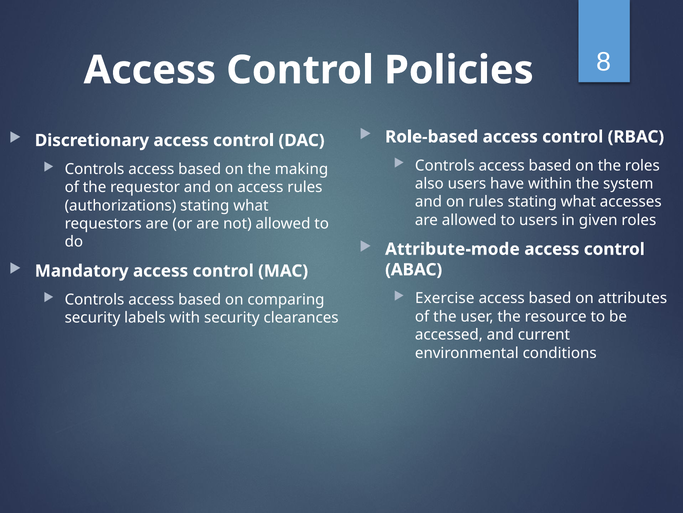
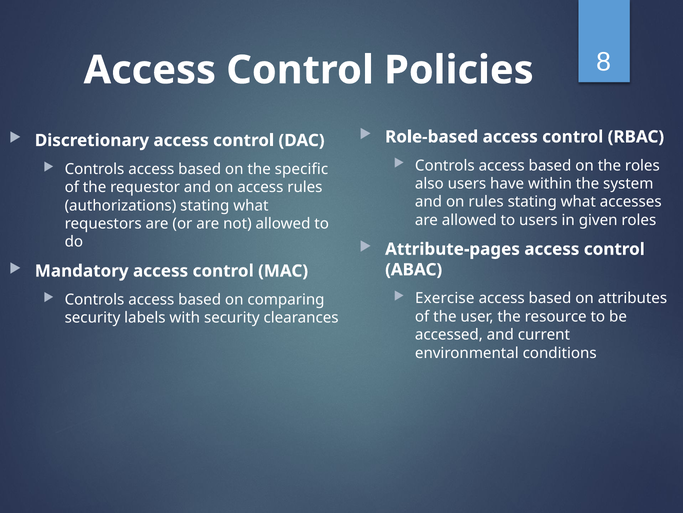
making: making -> specific (301, 169)
Attribute-mode: Attribute-mode -> Attribute-pages (452, 249)
